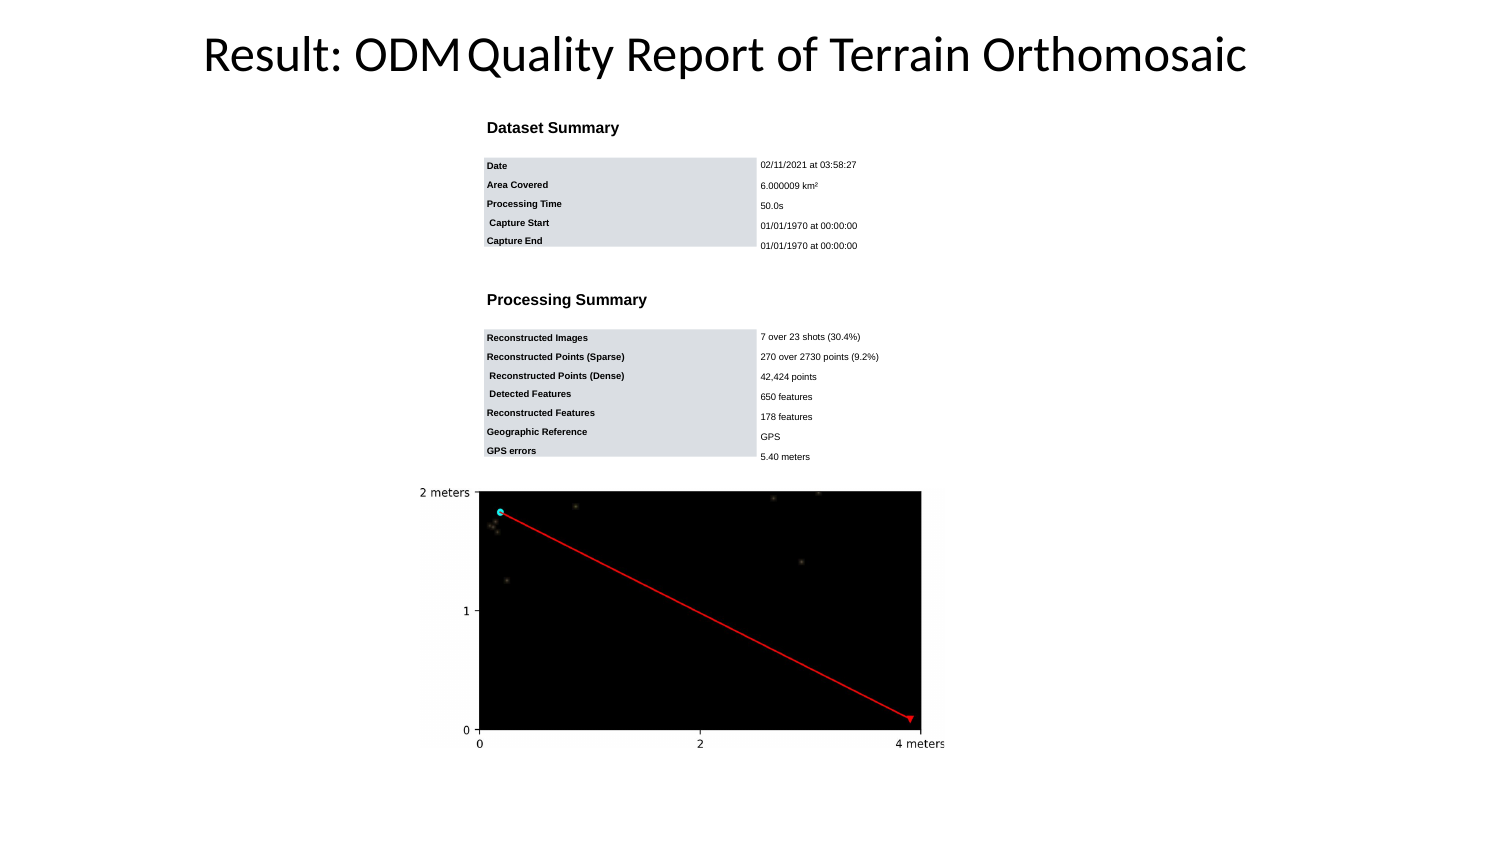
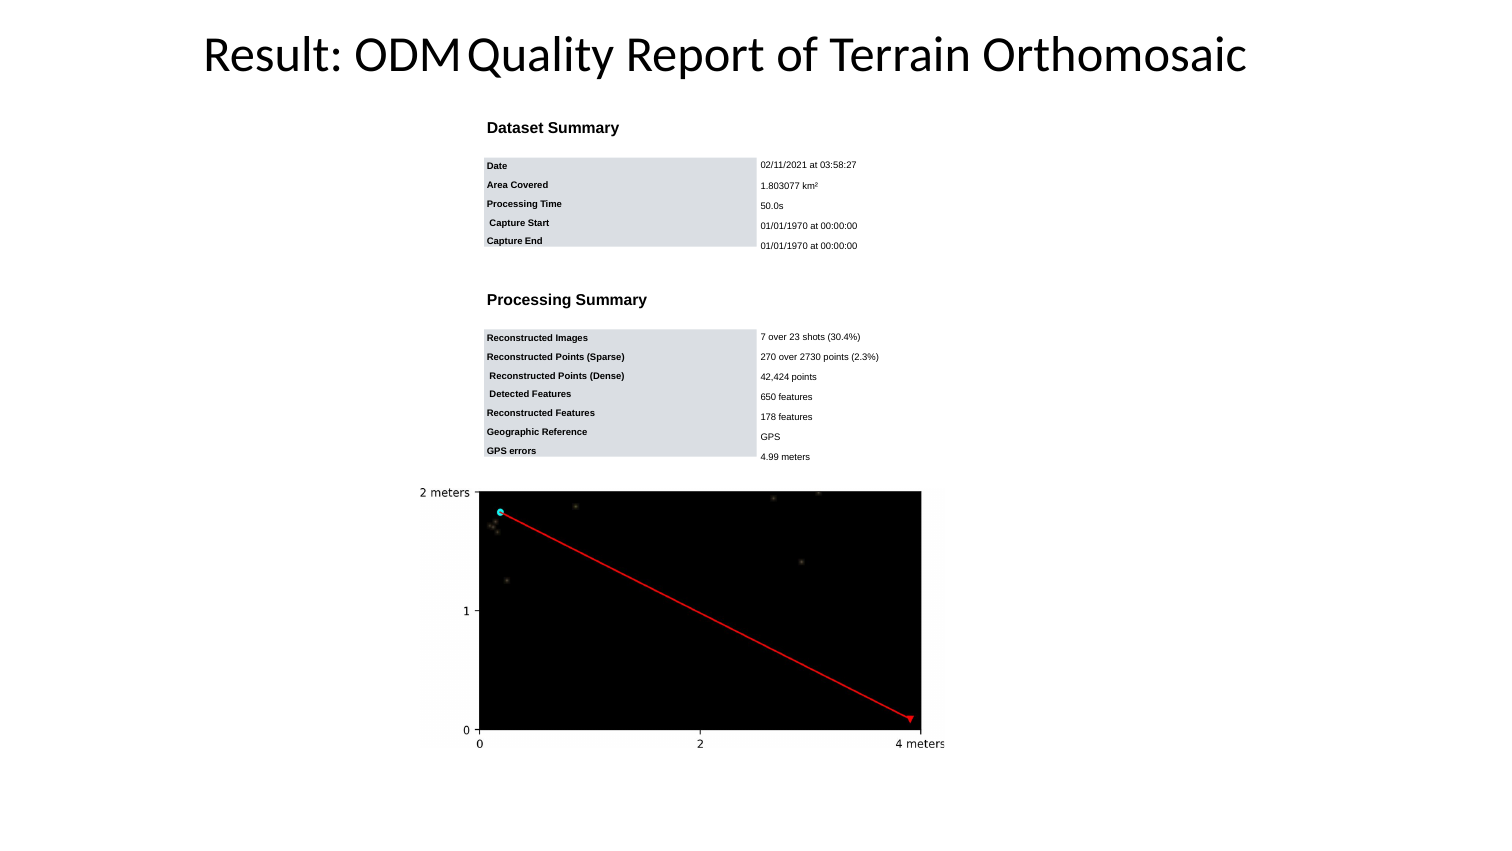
6.000009: 6.000009 -> 1.803077 (780, 186)
9.2%: 9.2% -> 2.3% (865, 358)
5.40: 5.40 -> 4.99 (770, 458)
